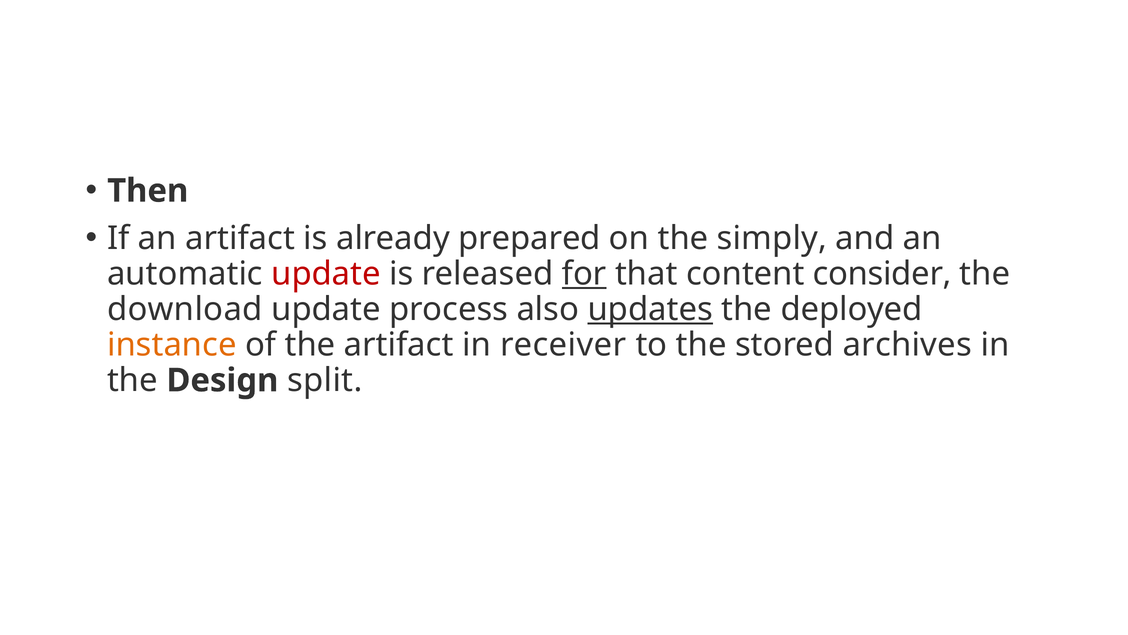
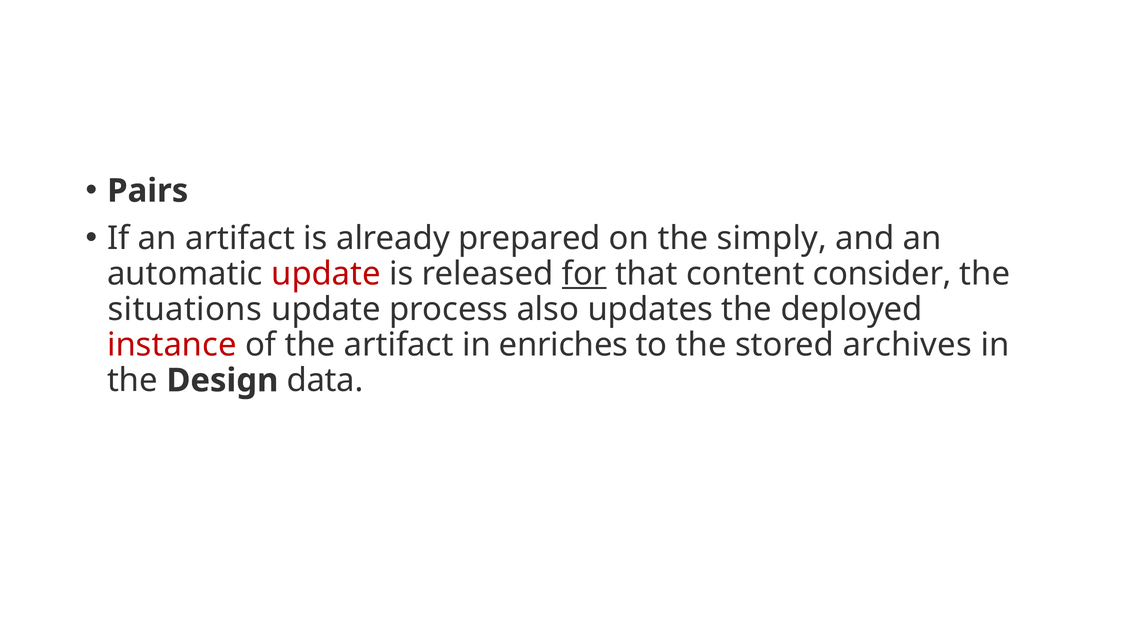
Then: Then -> Pairs (148, 191)
download: download -> situations (185, 309)
updates underline: present -> none (650, 309)
instance colour: orange -> red (172, 345)
receiver: receiver -> enriches (563, 345)
split: split -> data (325, 380)
